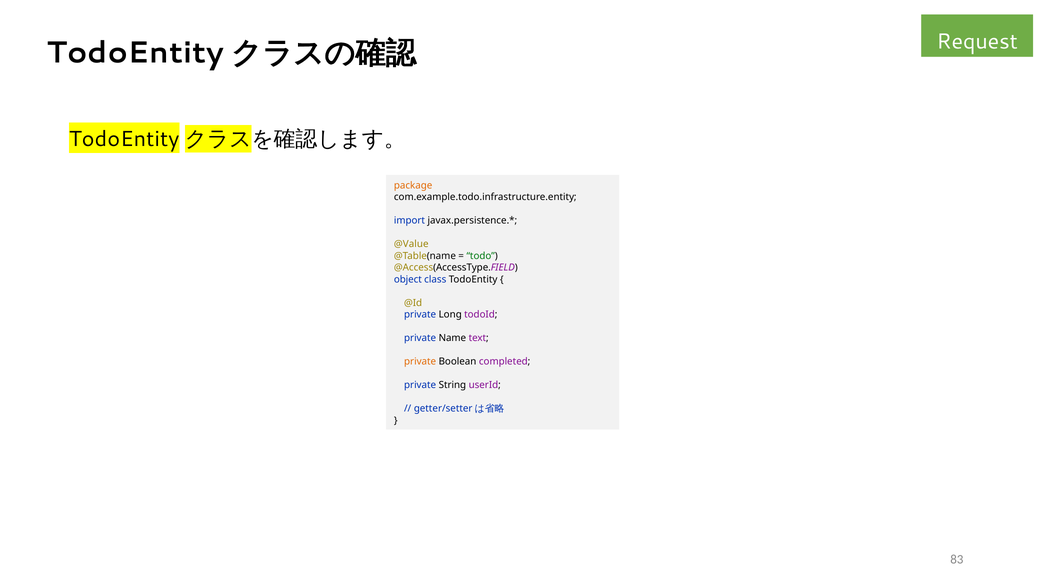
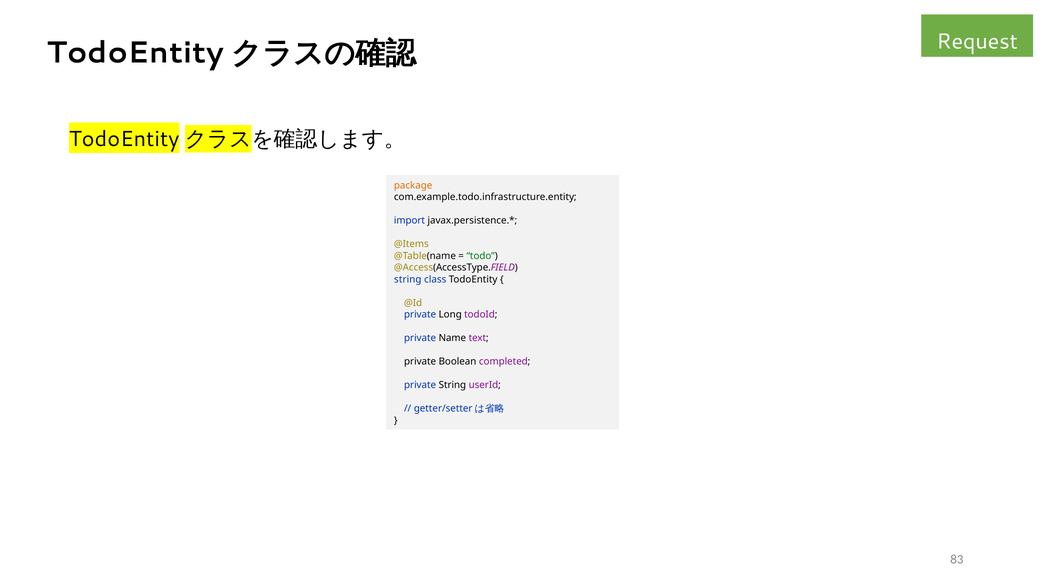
@Value: @Value -> @Items (411, 244)
object: object -> string (408, 280)
private colour: orange -> black (420, 362)
